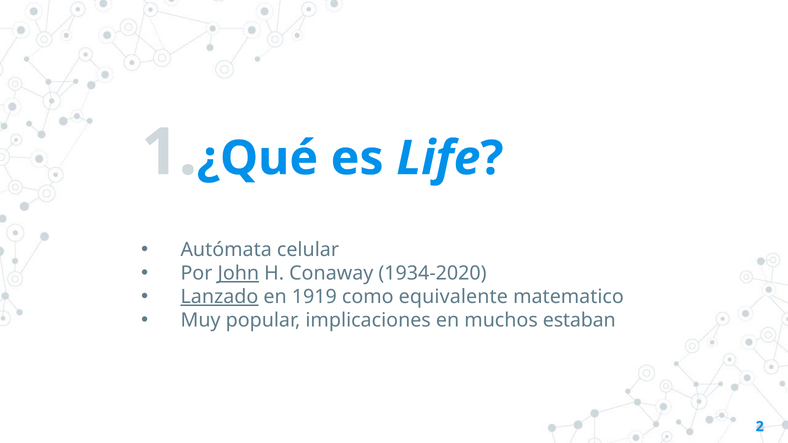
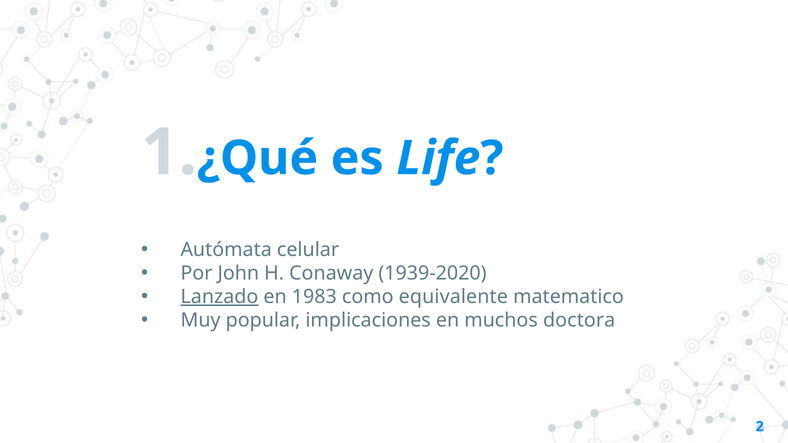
John underline: present -> none (238, 273)
1934-2020: 1934-2020 -> 1939-2020 (433, 273)
1919: 1919 -> 1983 (314, 297)
estaban: estaban -> doctora (579, 321)
